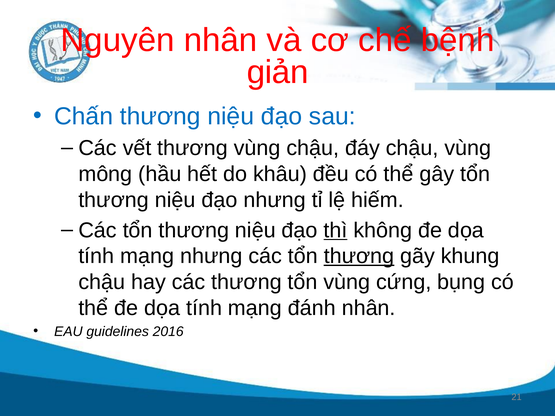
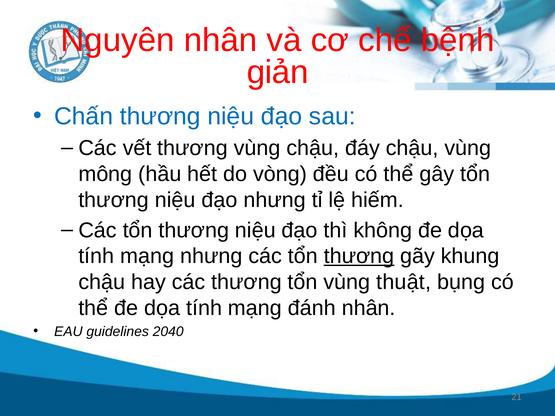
khâu: khâu -> vòng (280, 174)
thì underline: present -> none (336, 230)
cứng: cứng -> thuật (404, 282)
2016: 2016 -> 2040 (168, 332)
